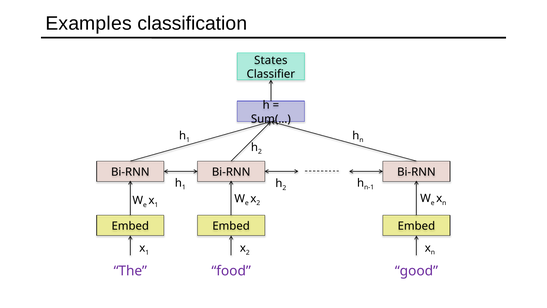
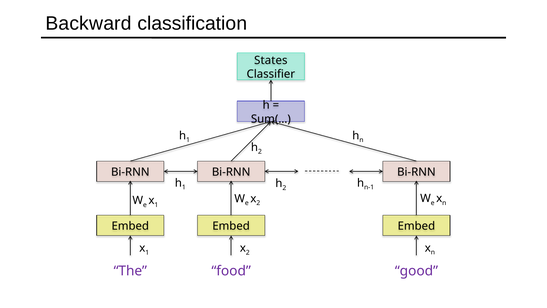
Examples: Examples -> Backward (89, 24)
